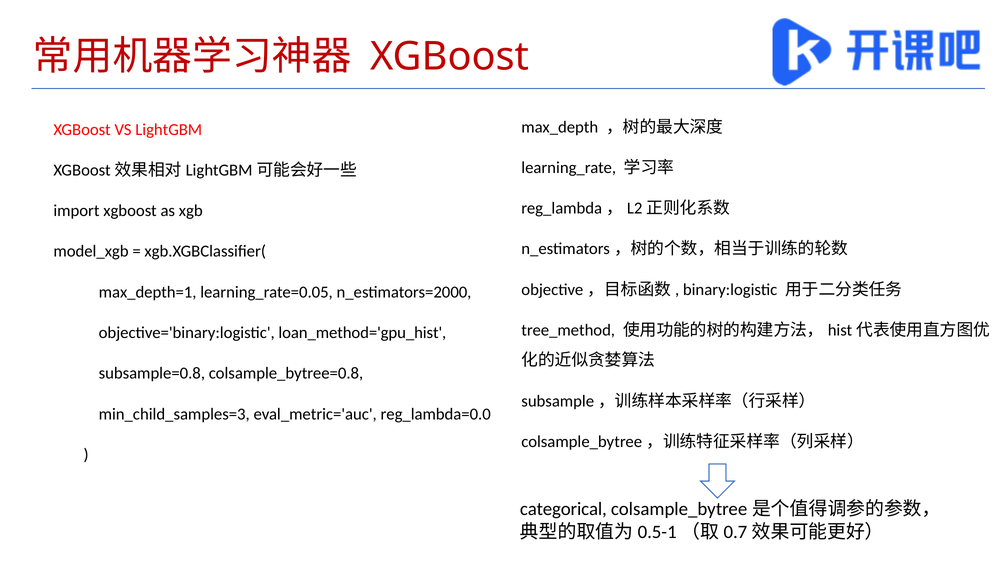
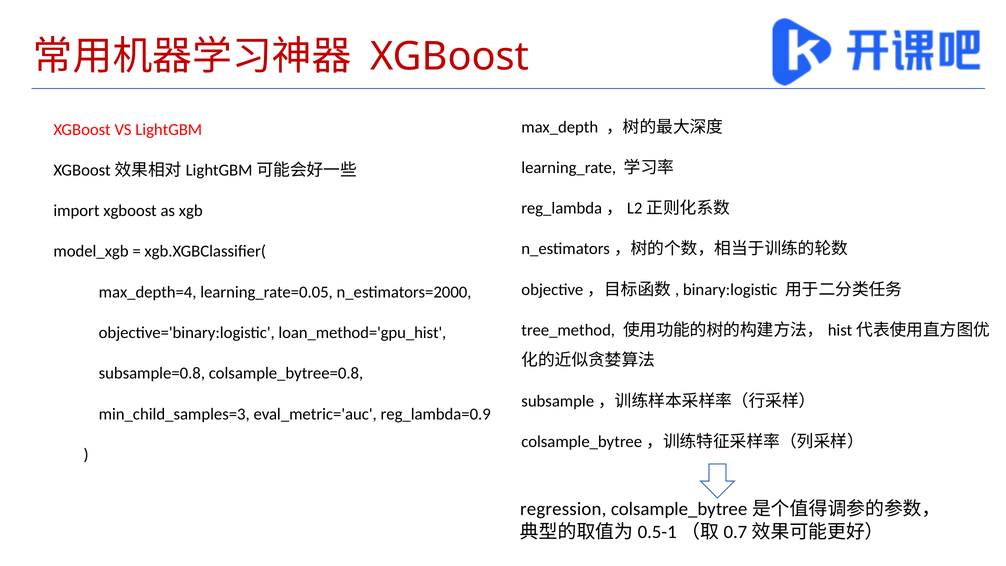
max_depth=1: max_depth=1 -> max_depth=4 (148, 292)
reg_lambda=0.0: reg_lambda=0.0 -> reg_lambda=0.9 (436, 414)
categorical: categorical -> regression (563, 509)
